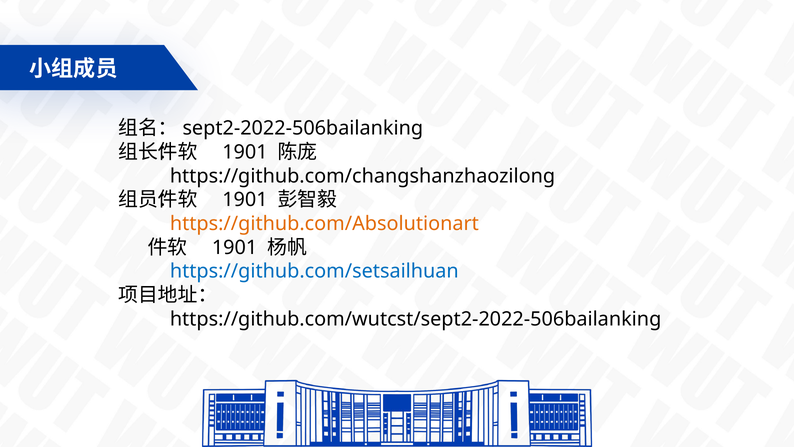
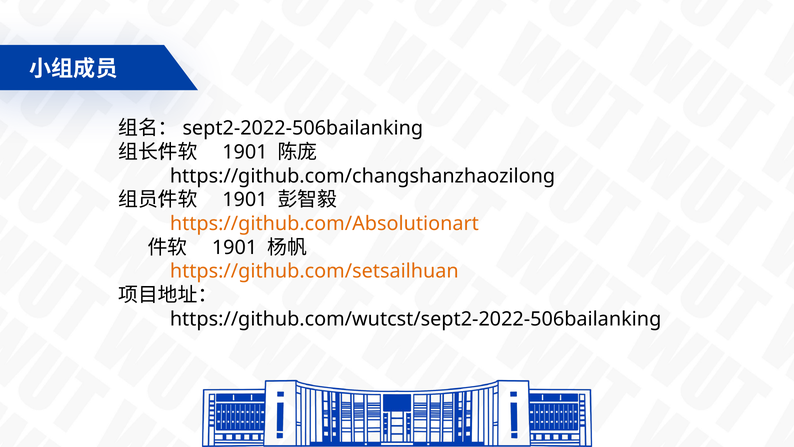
https://github.com/setsailhuan colour: blue -> orange (314, 271)
